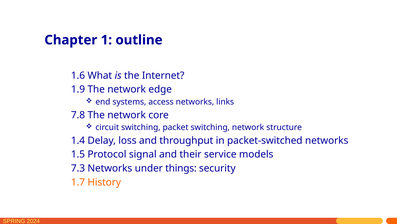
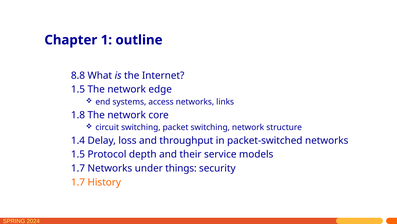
1.6: 1.6 -> 8.8 (78, 75)
1.9: 1.9 -> 1.5 (78, 89)
7.8: 7.8 -> 1.8 (78, 115)
signal: signal -> depth (143, 154)
7.3: 7.3 -> 1.7 (78, 168)
